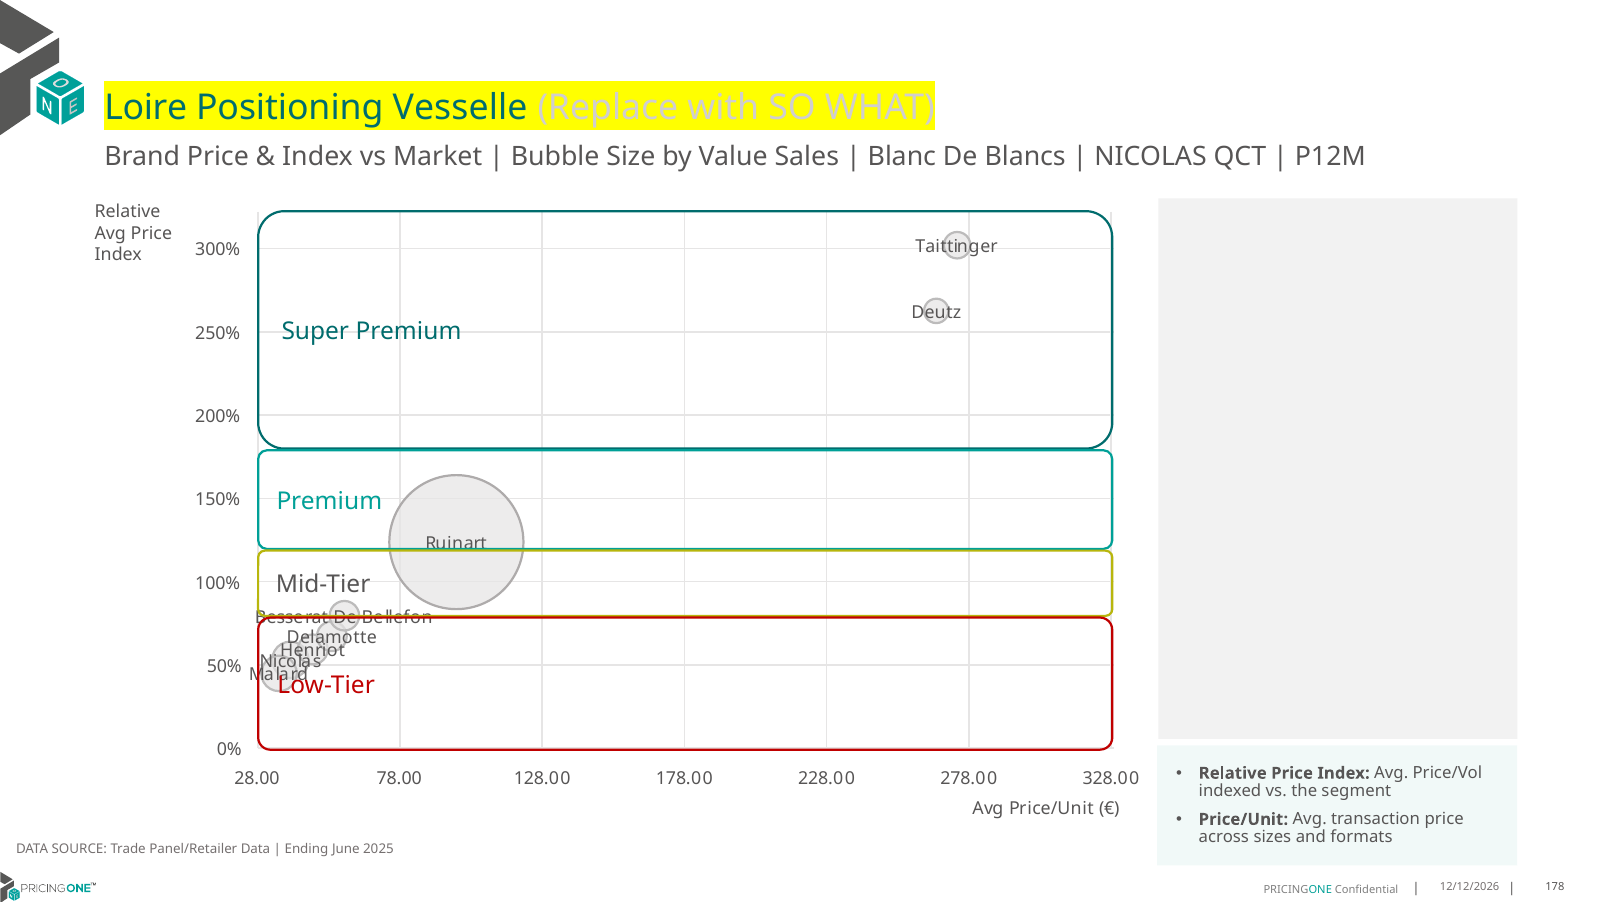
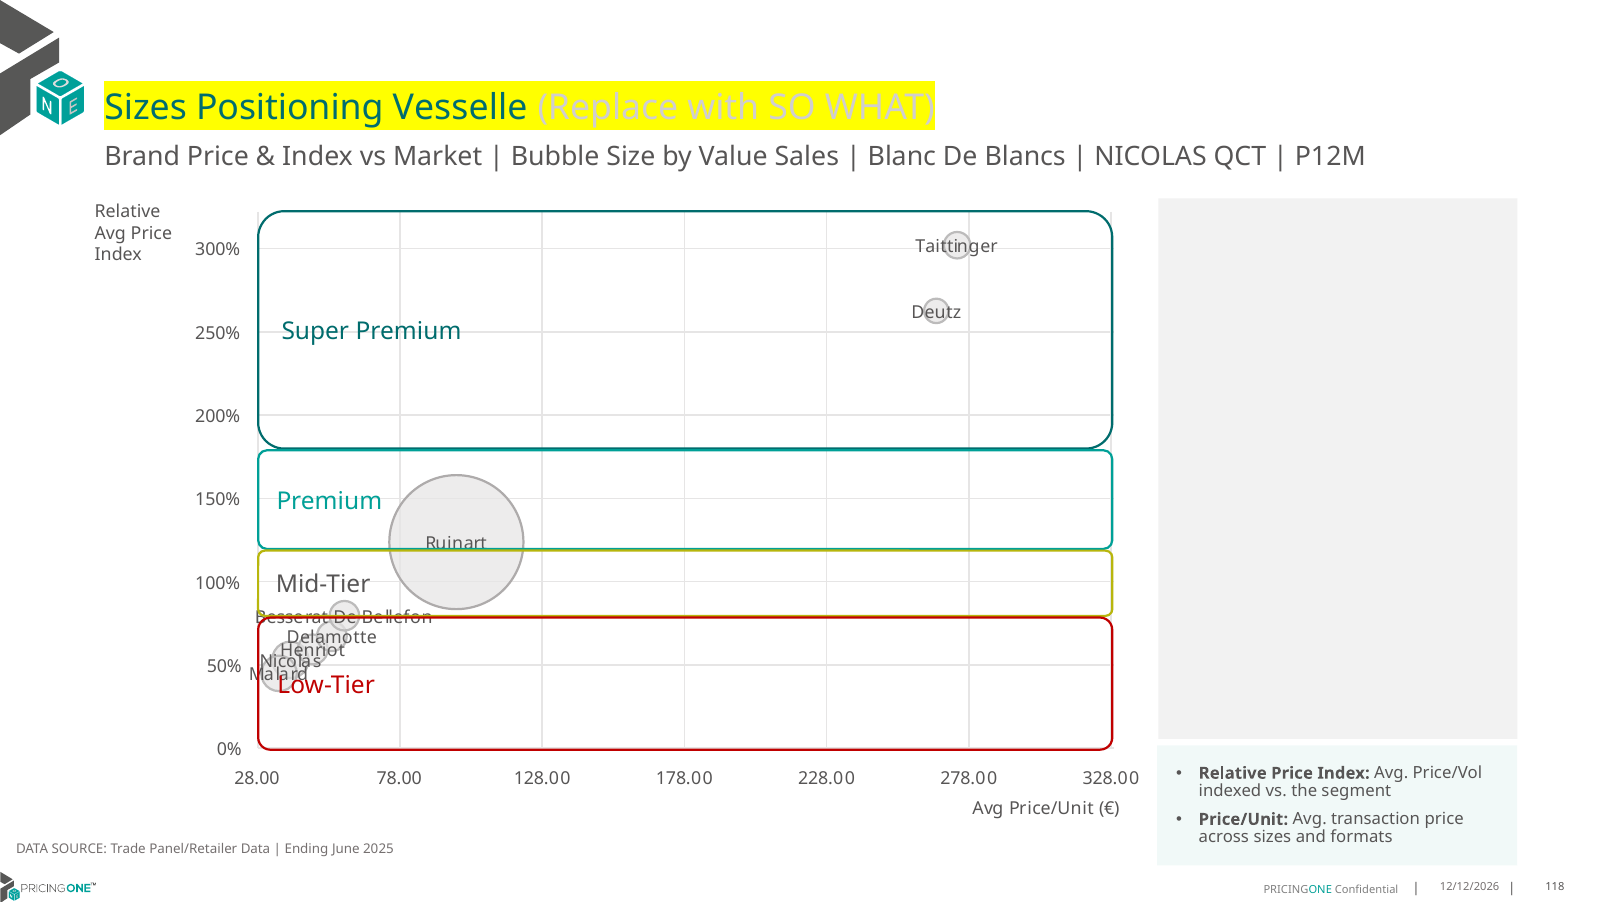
Loire: Loire -> Sizes (146, 108)
178: 178 -> 118 (1555, 887)
